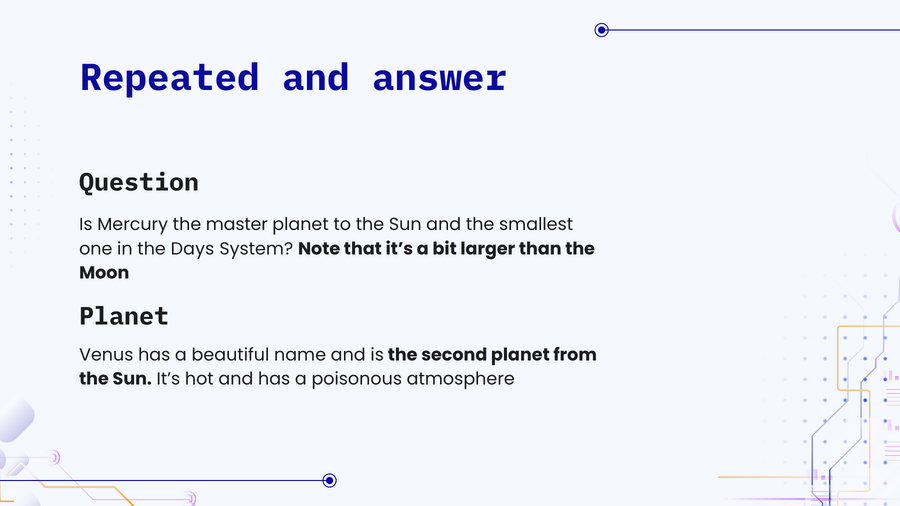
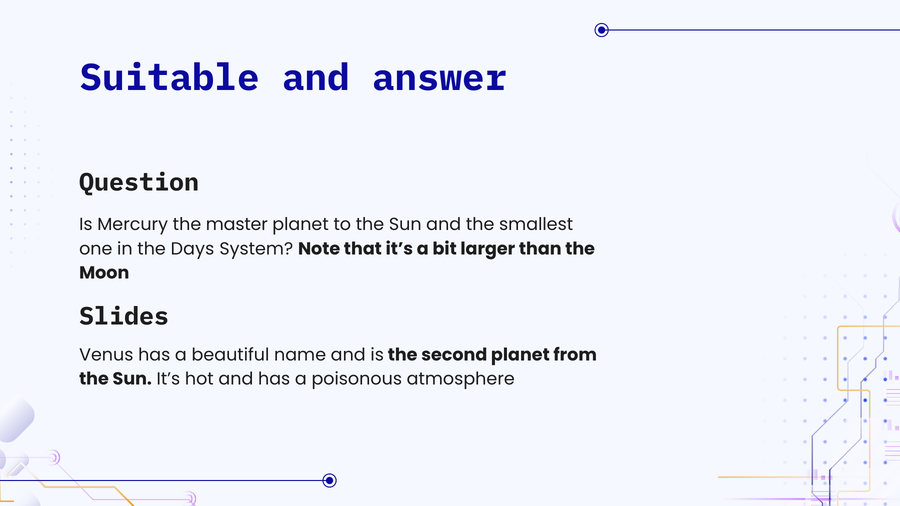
Repeated: Repeated -> Suitable (170, 78)
Planet: Planet -> Slides (124, 317)
